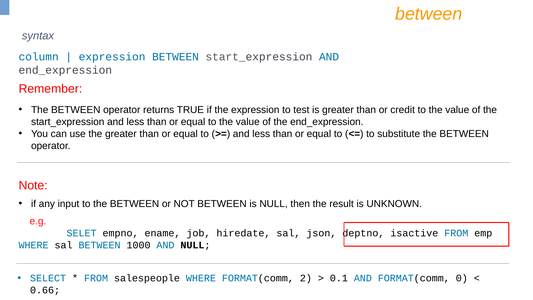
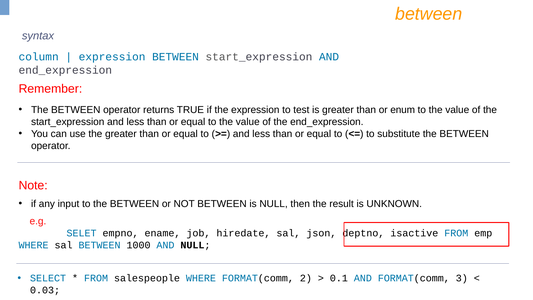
credit: credit -> enum (403, 110)
0: 0 -> 3 (462, 278)
0.66: 0.66 -> 0.03 (45, 290)
